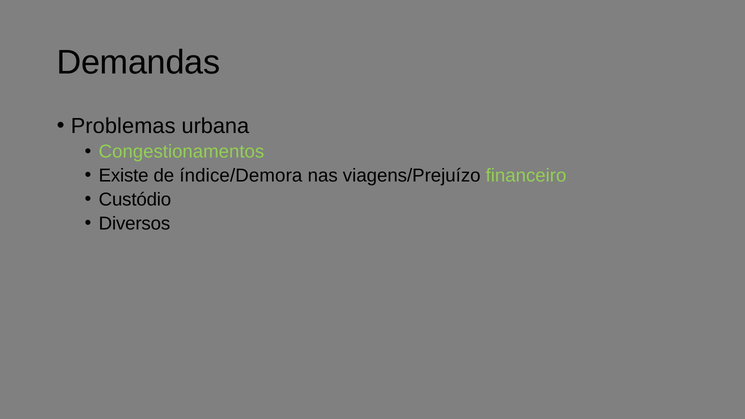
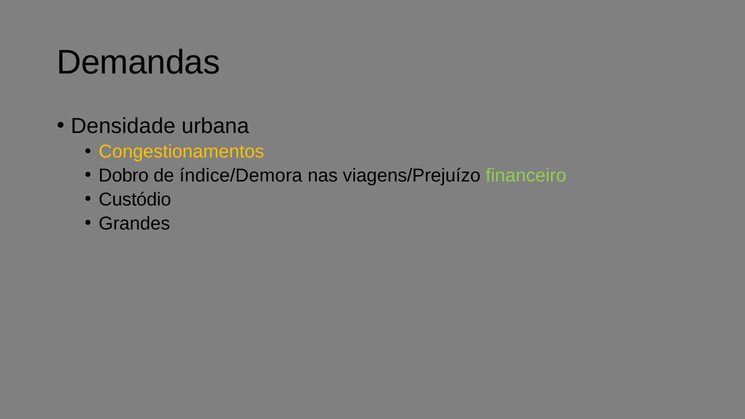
Problemas: Problemas -> Densidade (123, 126)
Congestionamentos colour: light green -> yellow (181, 152)
Existe: Existe -> Dobro (124, 176)
Diversos: Diversos -> Grandes (134, 224)
